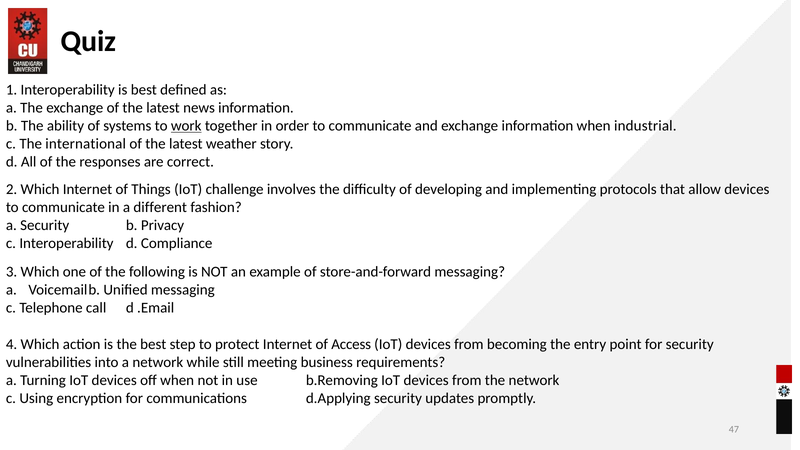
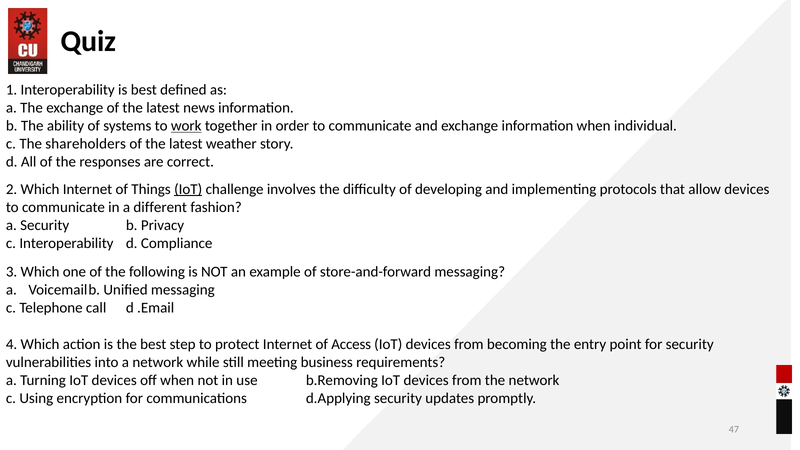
industrial: industrial -> individual (645, 126)
international: international -> shareholders (86, 144)
IoT underline: none -> present (188, 189)
